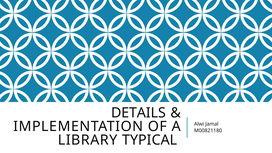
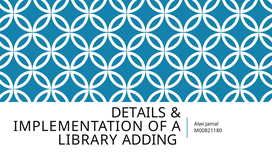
TYPICAL: TYPICAL -> ADDING (150, 140)
